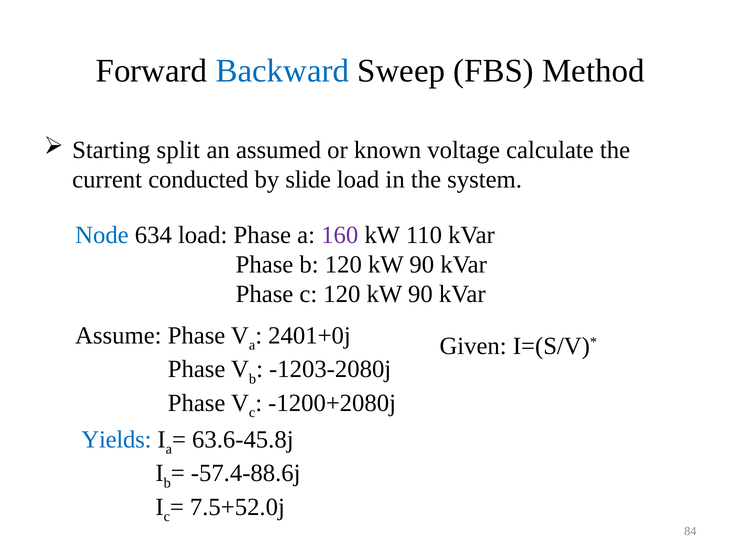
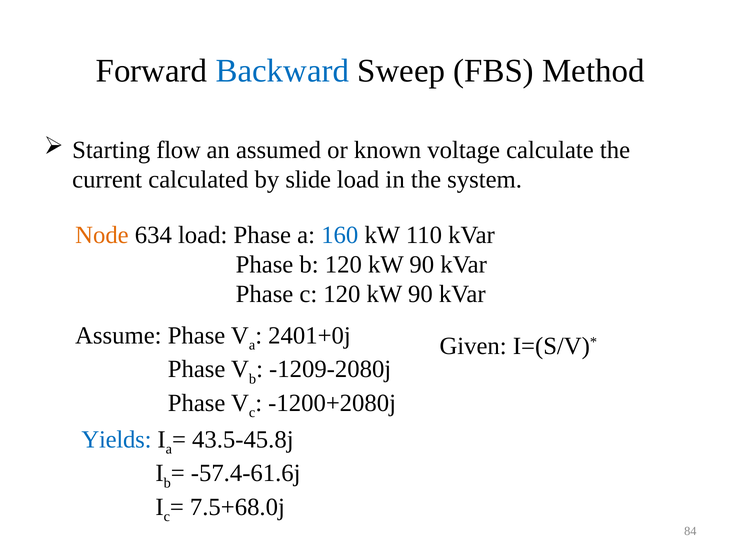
split: split -> flow (179, 150)
conducted: conducted -> calculated (198, 180)
Node colour: blue -> orange (102, 235)
160 colour: purple -> blue (340, 235)
-1203-2080j: -1203-2080j -> -1209-2080j (330, 369)
63.6-45.8j: 63.6-45.8j -> 43.5-45.8j (243, 439)
-57.4-88.6j: -57.4-88.6j -> -57.4-61.6j (246, 473)
7.5+52.0j: 7.5+52.0j -> 7.5+68.0j (237, 507)
